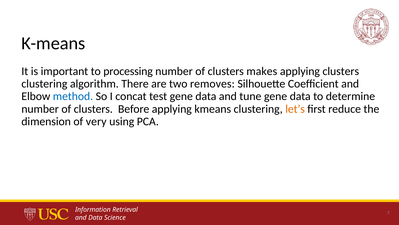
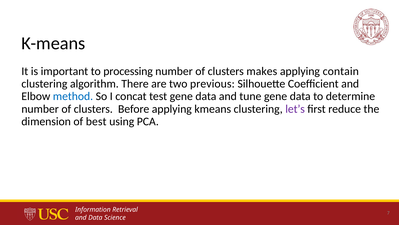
applying clusters: clusters -> contain (341, 71)
removes: removes -> previous (212, 84)
let’s colour: orange -> purple (295, 109)
very: very -> best (96, 121)
